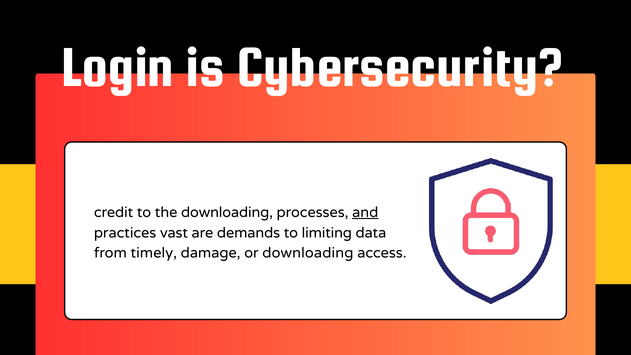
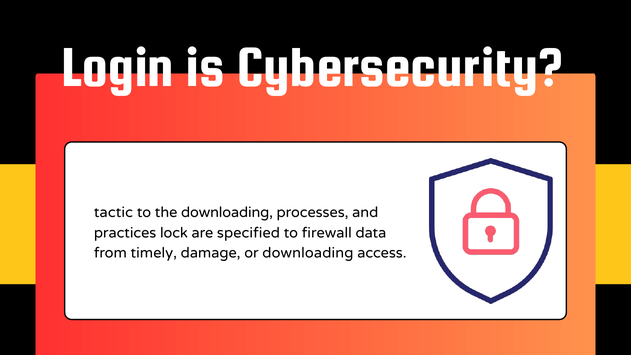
credit: credit -> tactic (113, 212)
and underline: present -> none (365, 212)
vast: vast -> lock (174, 233)
demands: demands -> specified (248, 233)
limiting: limiting -> firewall (327, 233)
